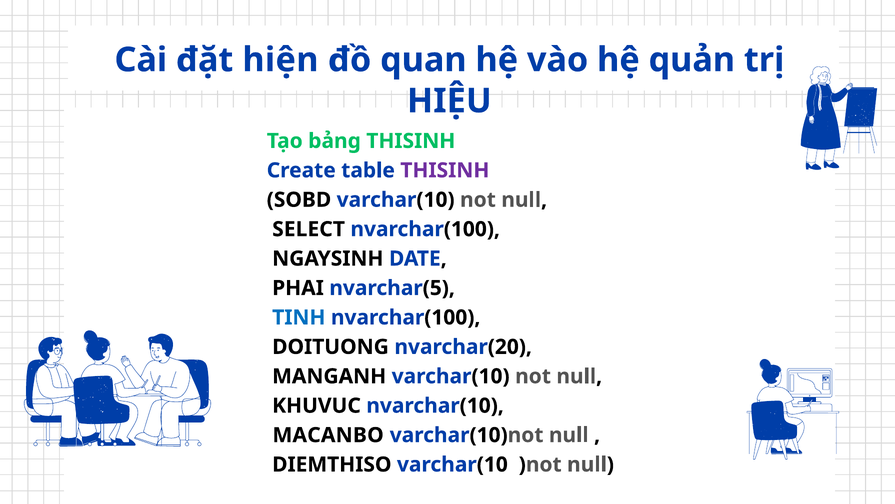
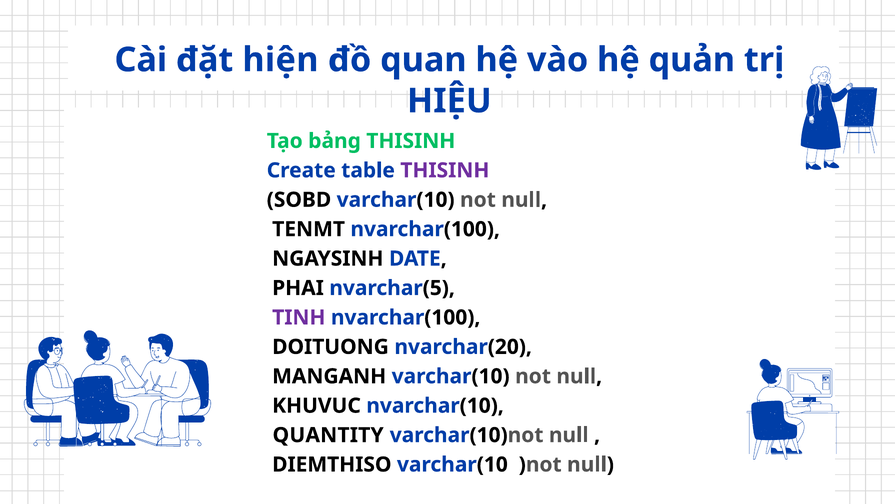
SELECT: SELECT -> TENMT (309, 229)
TINH colour: blue -> purple (299, 317)
MACANBO: MACANBO -> QUANTITY (328, 435)
